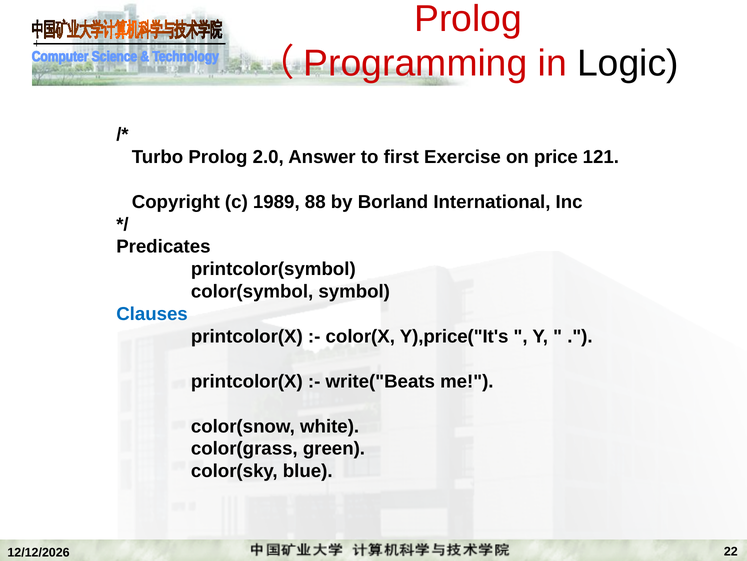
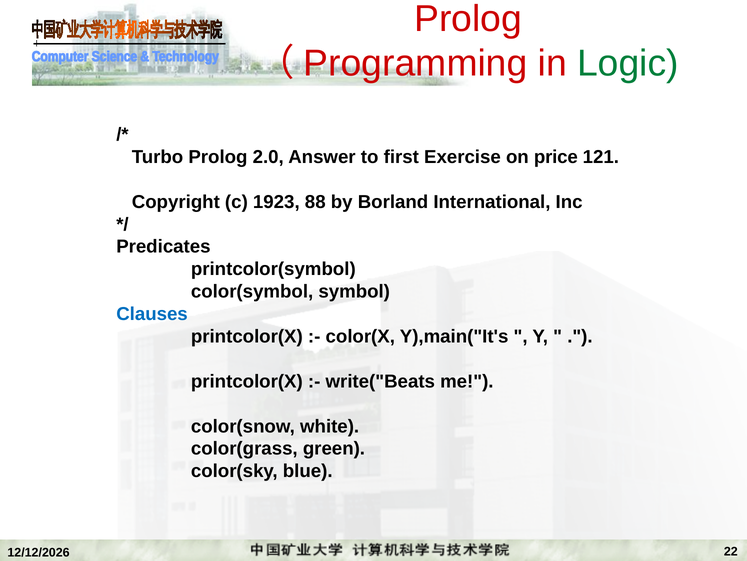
Logic colour: black -> green (628, 64)
1989: 1989 -> 1923 (276, 202)
Y),price("It's: Y),price("It's -> Y),main("It's (454, 336)
